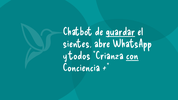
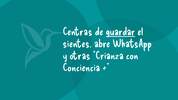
Chatbot: Chatbot -> Centras (78, 32)
todos: todos -> otras (80, 56)
con underline: present -> none (132, 56)
